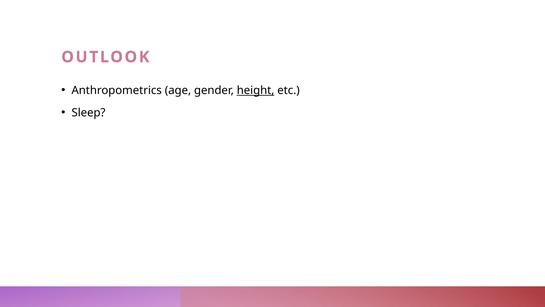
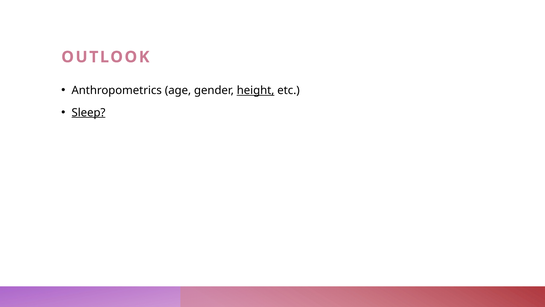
Sleep underline: none -> present (88, 112)
